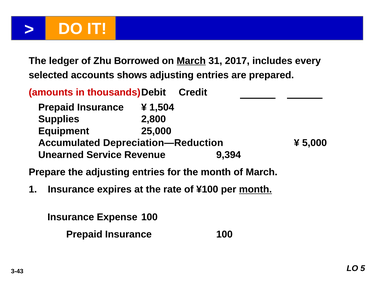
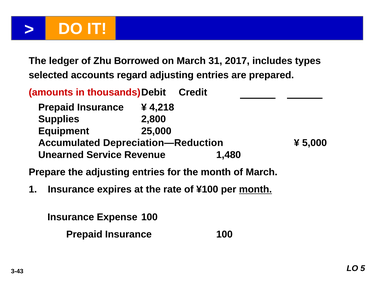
March underline: present -> none (191, 61)
every: every -> types (308, 61)
shows: shows -> regard (132, 75)
1,504: 1,504 -> 4,218 (162, 107)
9,394: 9,394 -> 1,480 (229, 155)
